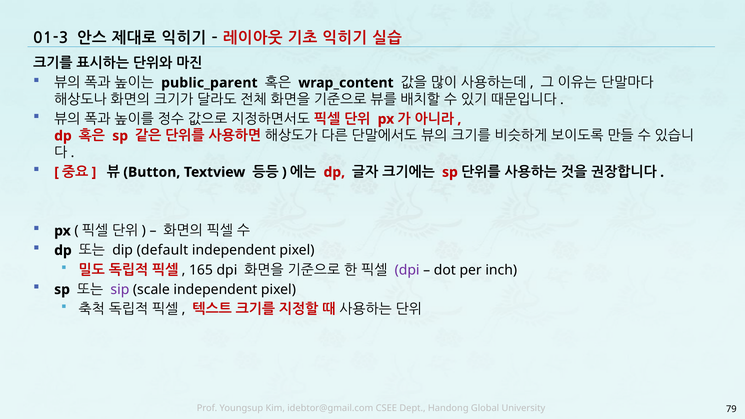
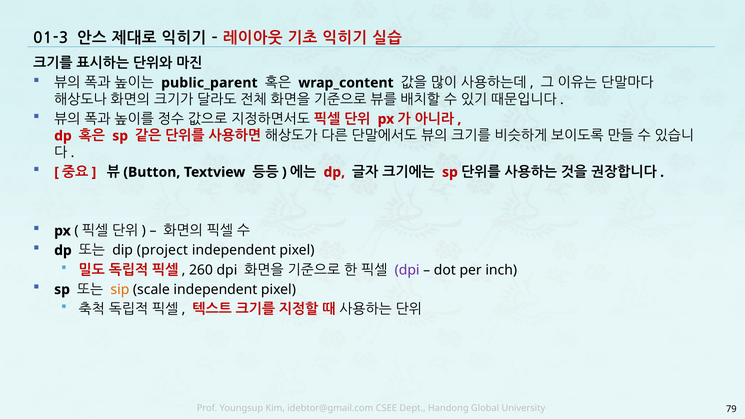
default: default -> project (162, 250)
165: 165 -> 260 (201, 270)
sip colour: purple -> orange (120, 290)
